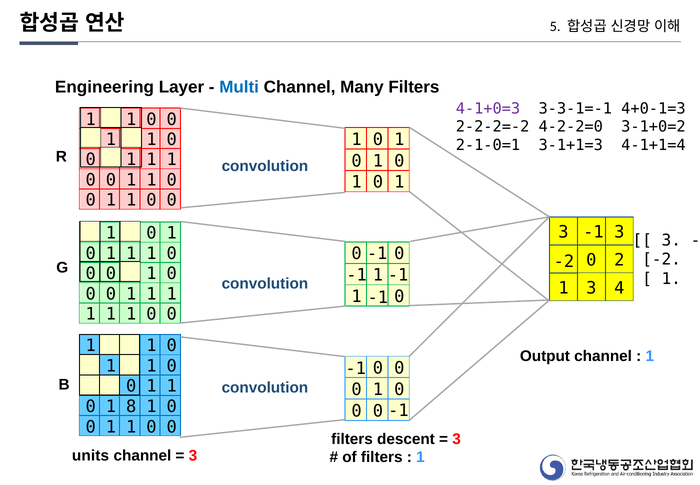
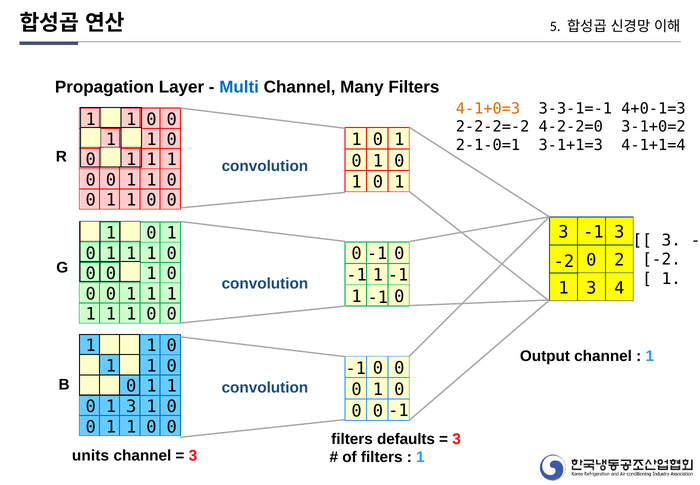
Engineering: Engineering -> Propagation (105, 87)
4-1+0=3 colour: purple -> orange (488, 108)
0 1 8: 8 -> 3 (131, 406)
descent: descent -> defaults (406, 439)
